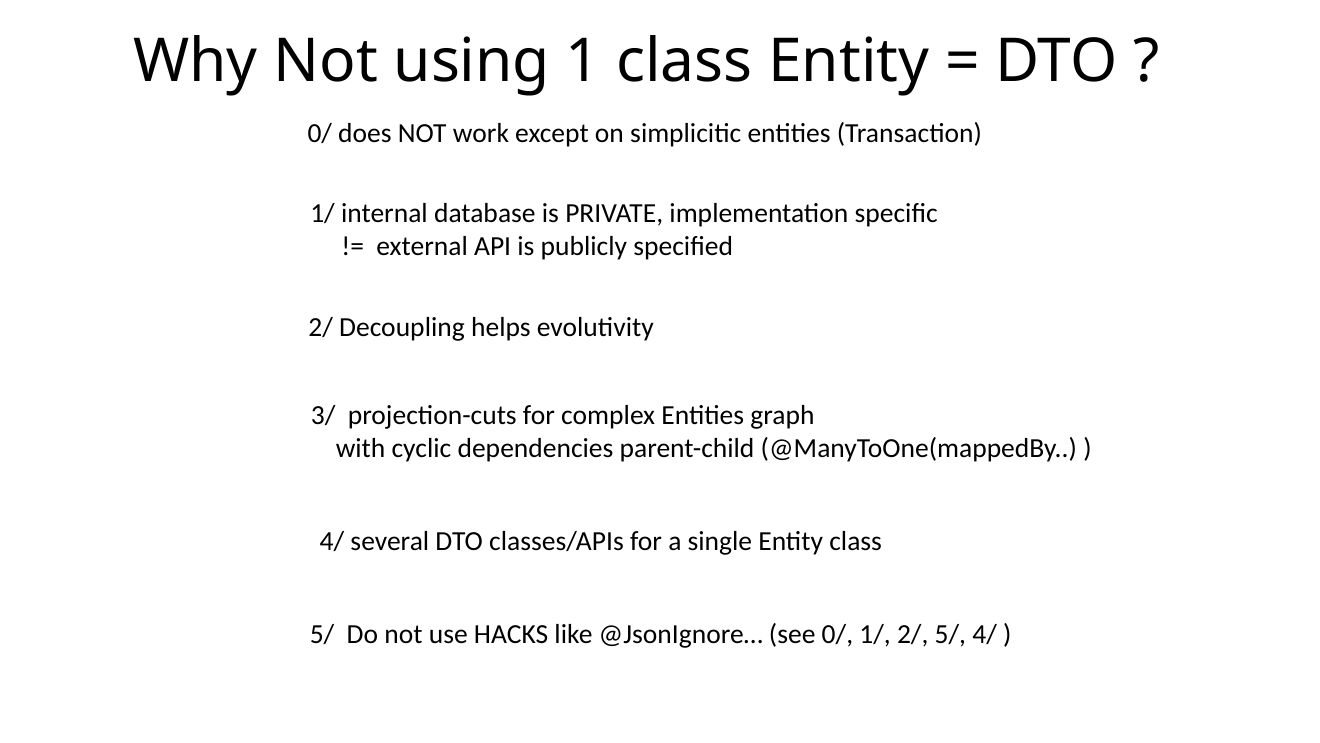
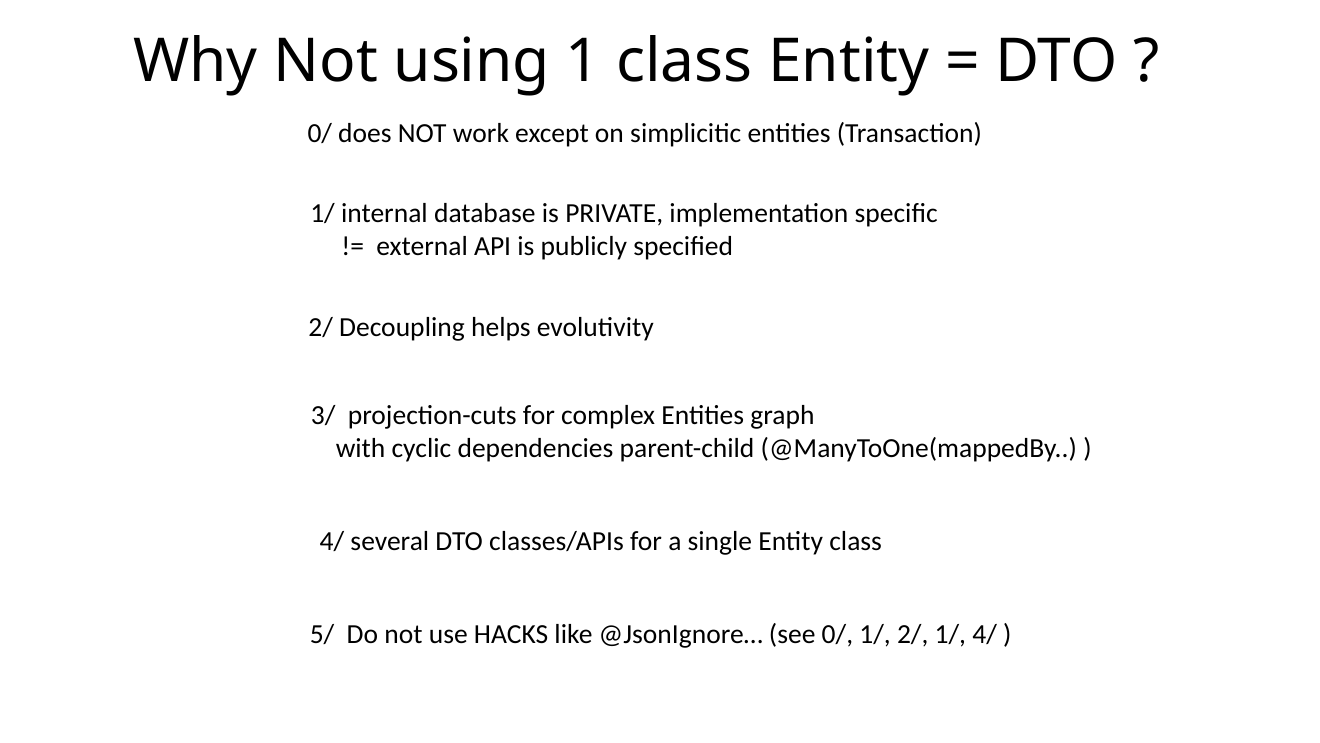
2/ 5/: 5/ -> 1/ (950, 634)
